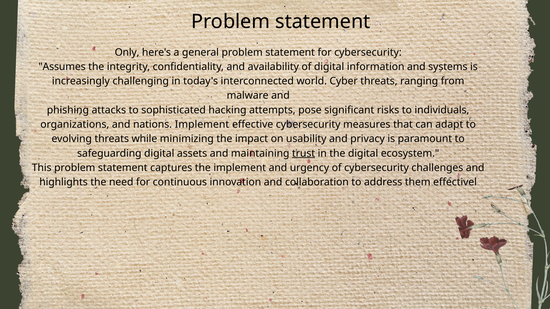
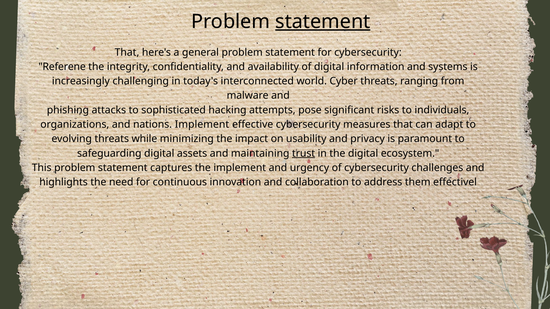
statement underline: none -> present (323, 22)
Only: Only -> That (127, 52)
Assumes: Assumes -> Referene (62, 67)
